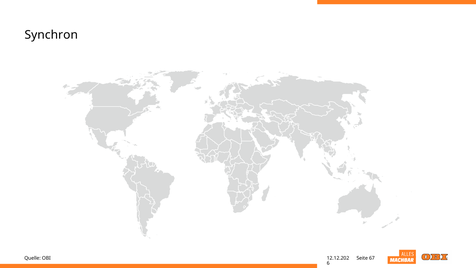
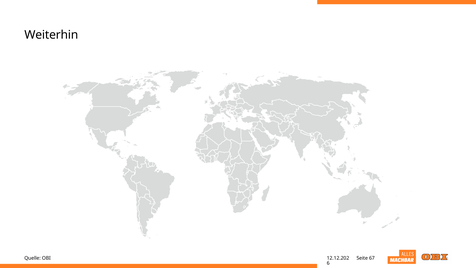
Synchron: Synchron -> Weiterhin (51, 35)
